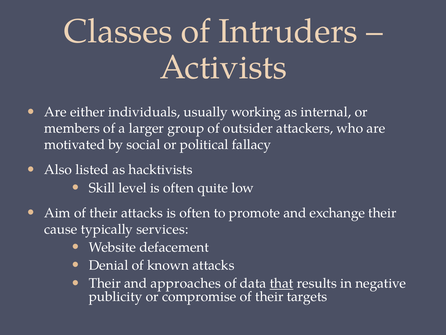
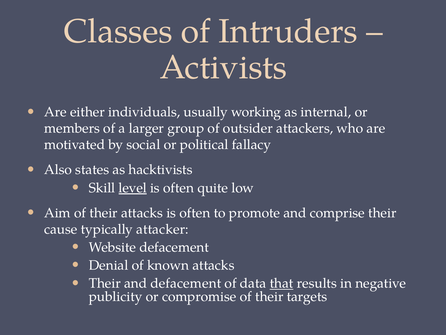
listed: listed -> states (92, 170)
level underline: none -> present (133, 188)
exchange: exchange -> comprise (337, 213)
services: services -> attacker (162, 229)
and approaches: approaches -> defacement (186, 283)
